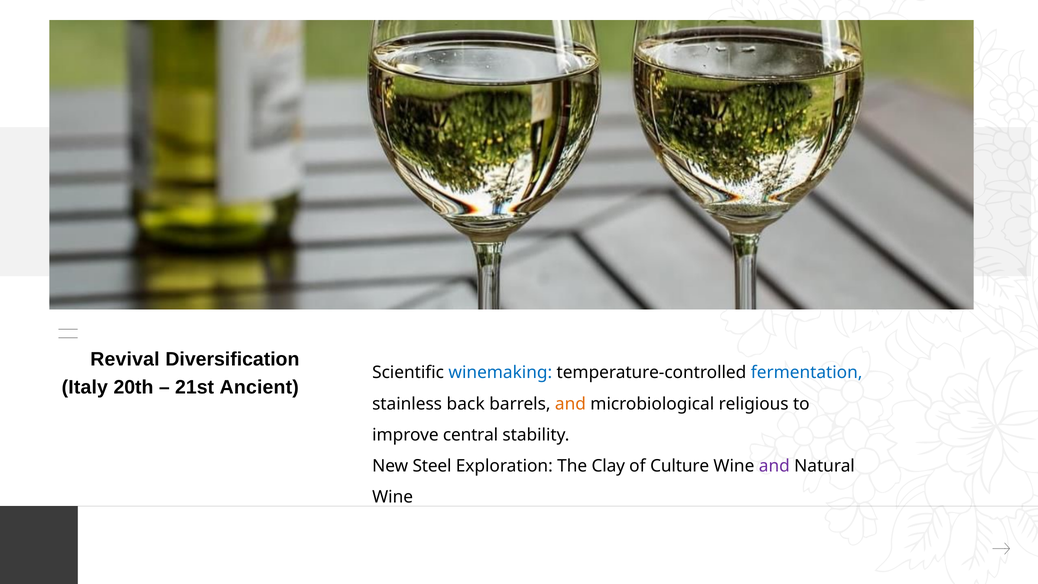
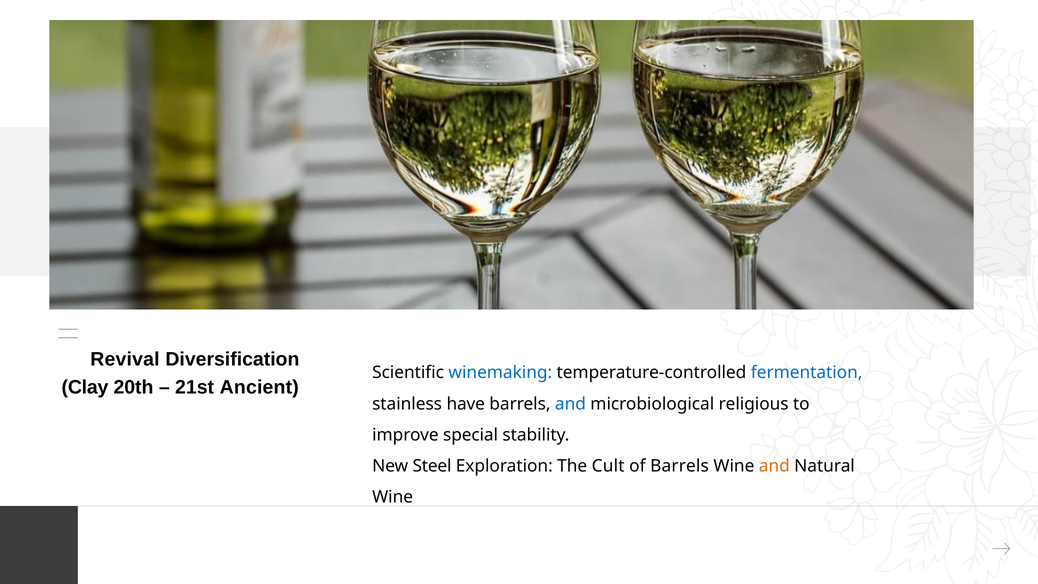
Italy: Italy -> Clay (85, 387)
back: back -> have (466, 404)
and colour: orange -> blue (570, 404)
central: central -> special (471, 435)
Clay: Clay -> Cult (608, 466)
of Culture: Culture -> Barrels (680, 466)
and colour: purple -> orange (774, 466)
